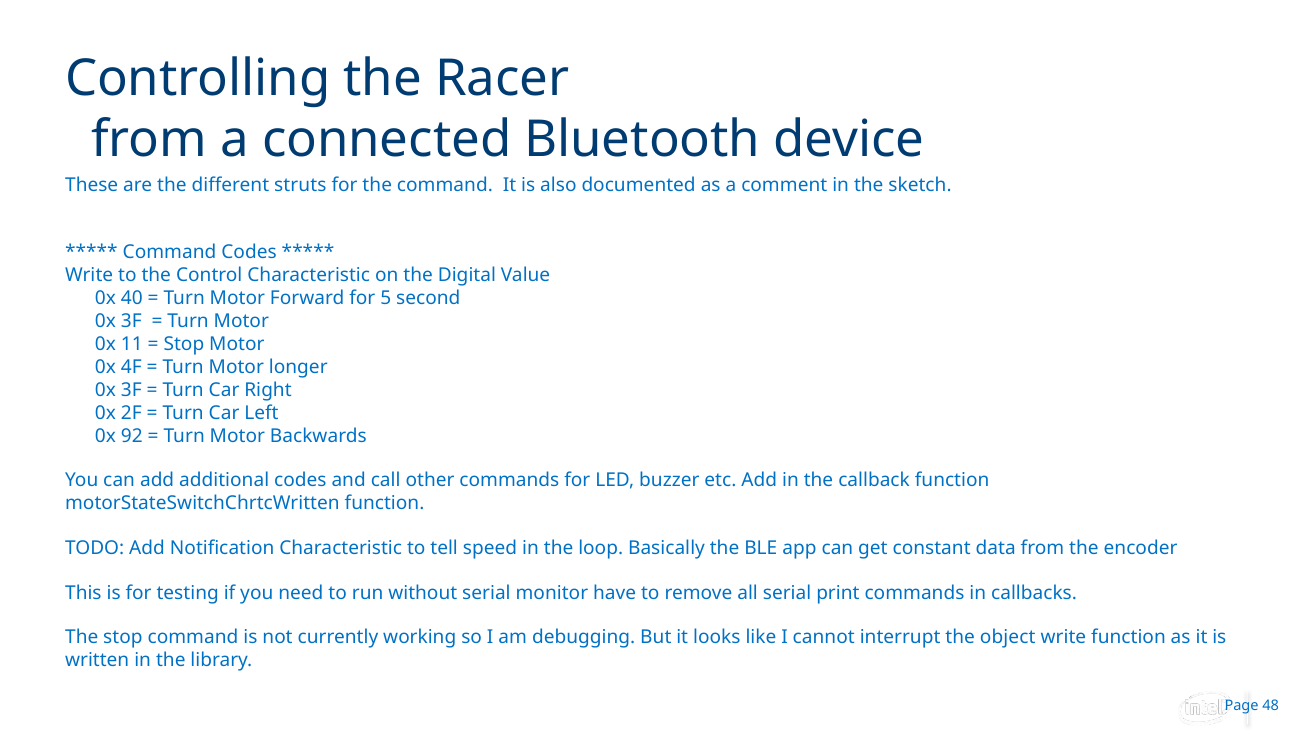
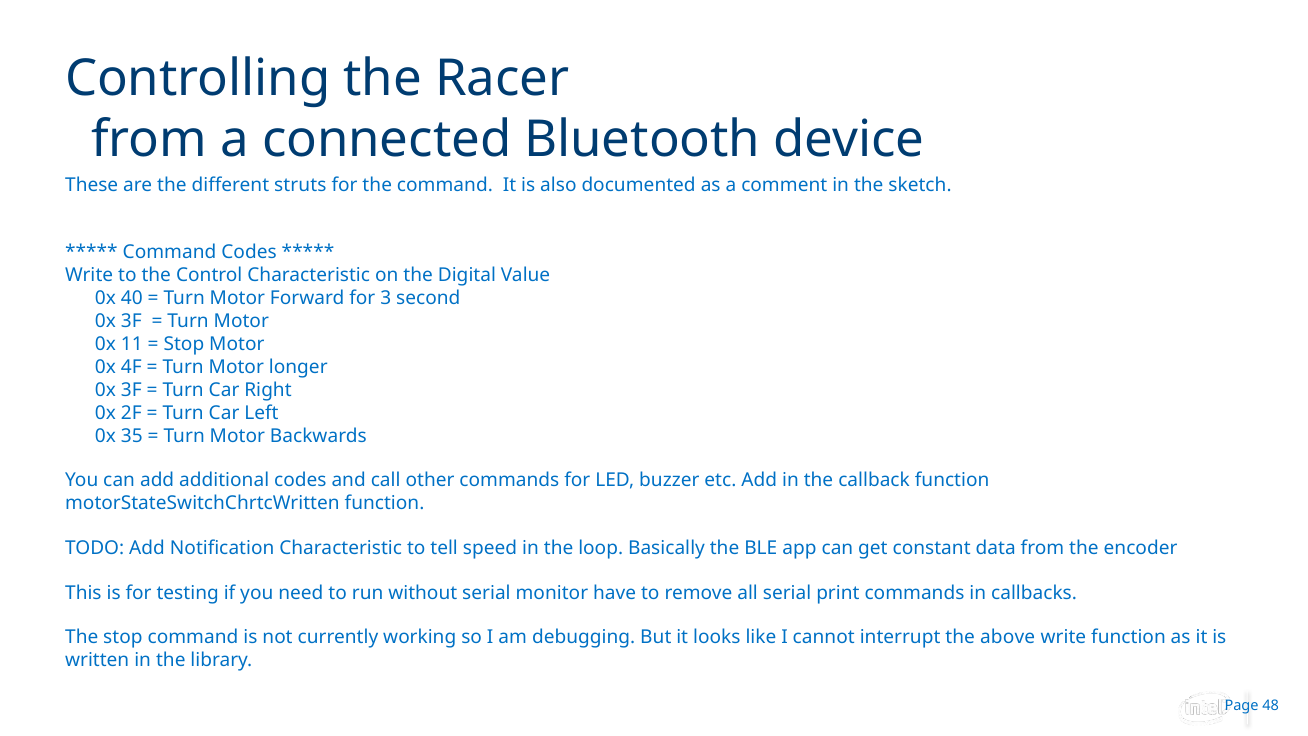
5: 5 -> 3 (386, 298)
92: 92 -> 35 (132, 436)
object: object -> above (1008, 637)
